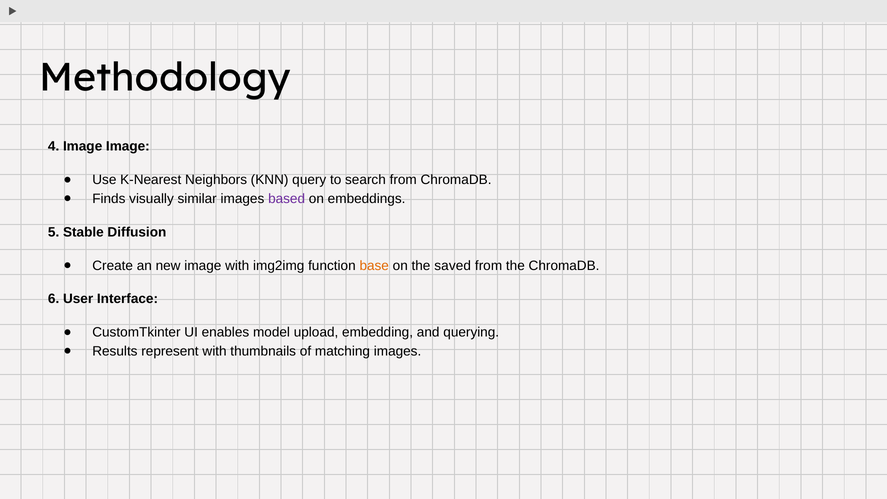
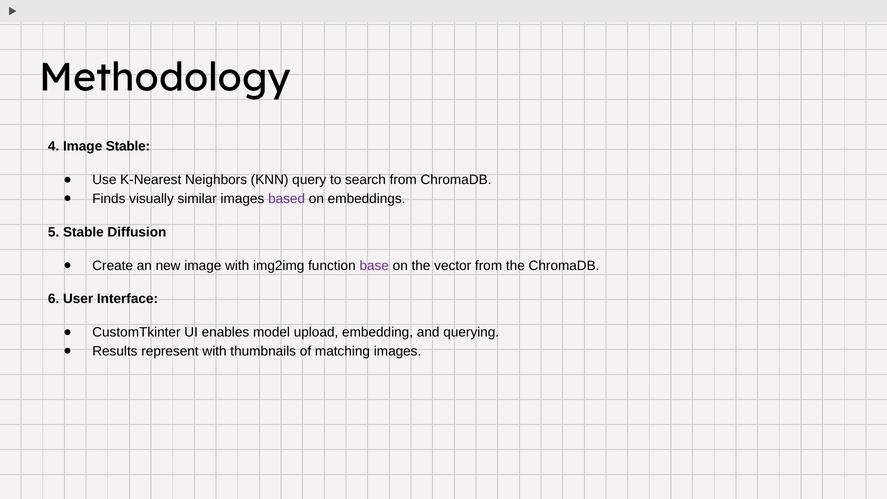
Image Image: Image -> Stable (128, 146)
base colour: orange -> purple (374, 266)
saved: saved -> vector (453, 266)
